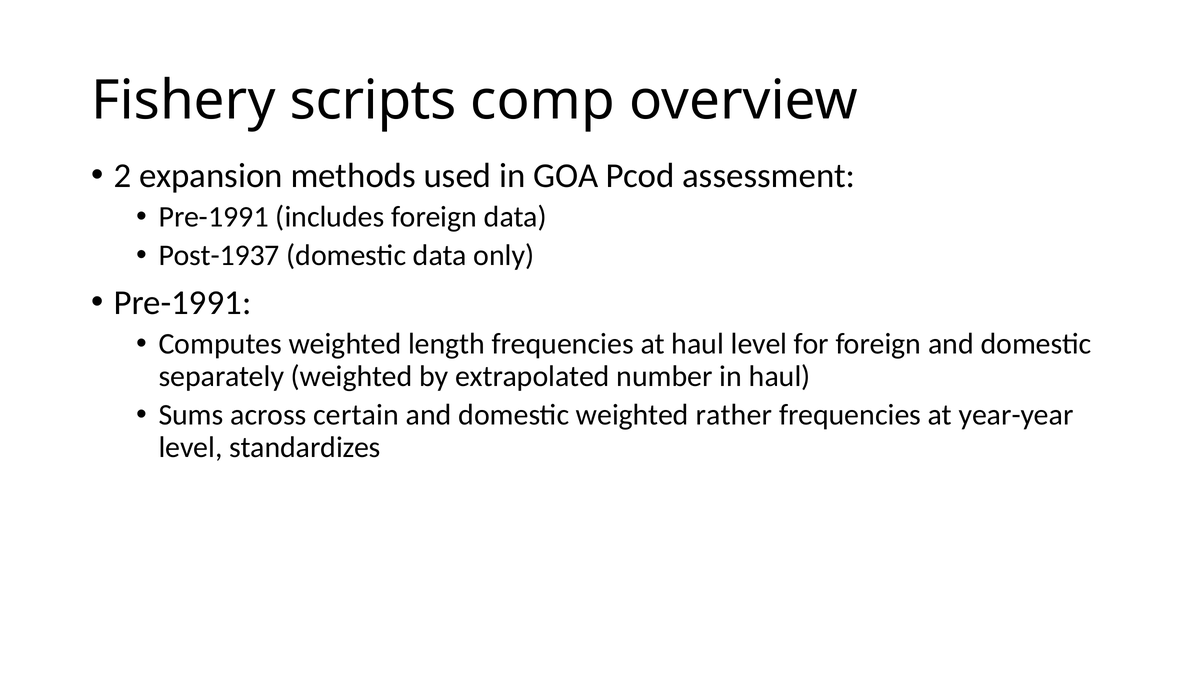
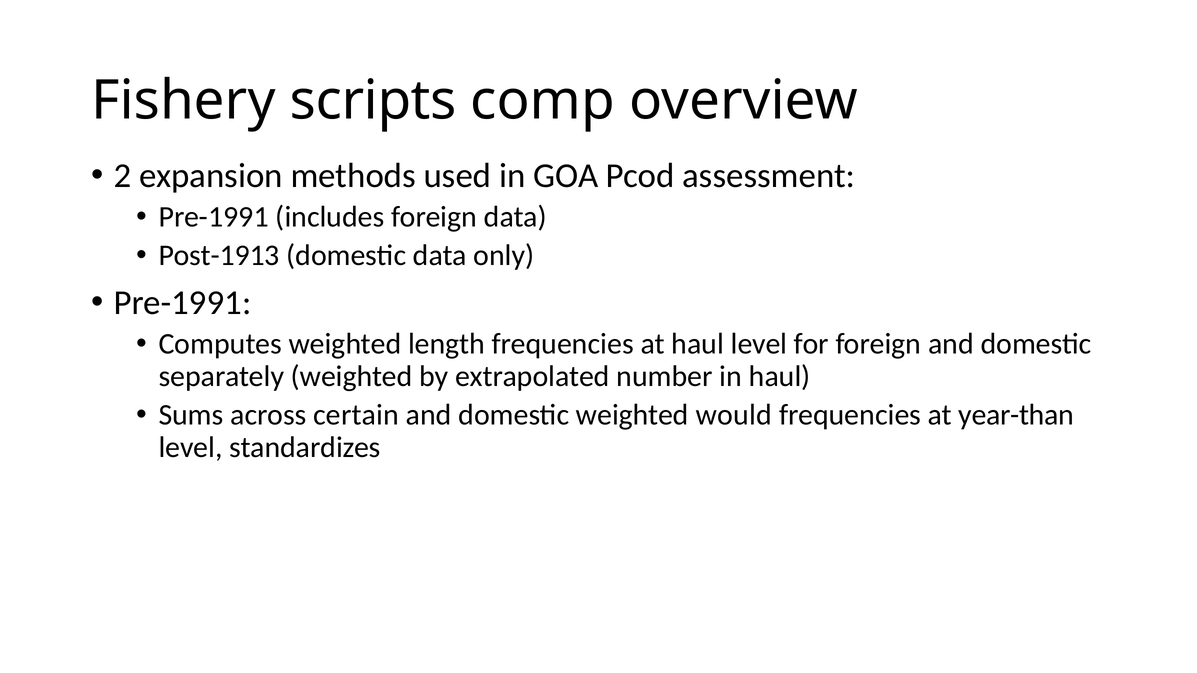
Post-1937: Post-1937 -> Post-1913 (219, 255)
rather: rather -> would (734, 415)
year-year: year-year -> year-than (1016, 415)
